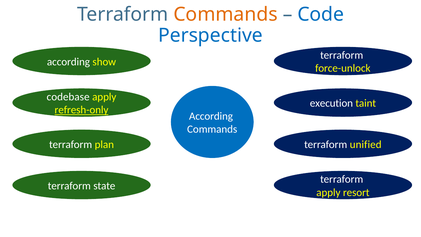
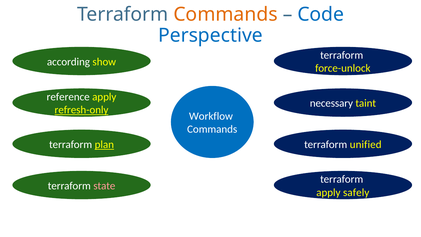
codebase: codebase -> reference (68, 97)
execution: execution -> necessary (331, 103)
According: According -> Workflow (211, 116)
plan underline: none -> present (104, 144)
state colour: white -> pink (104, 186)
resort: resort -> safely (356, 192)
